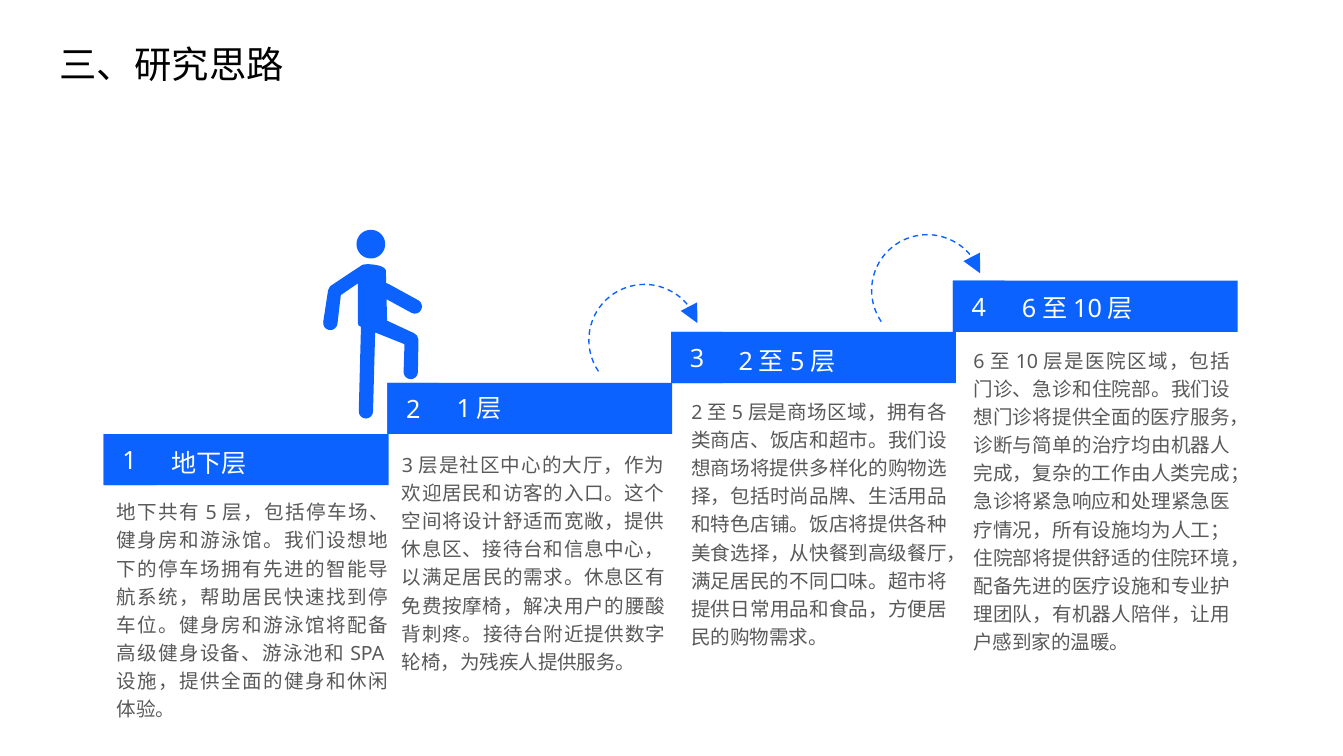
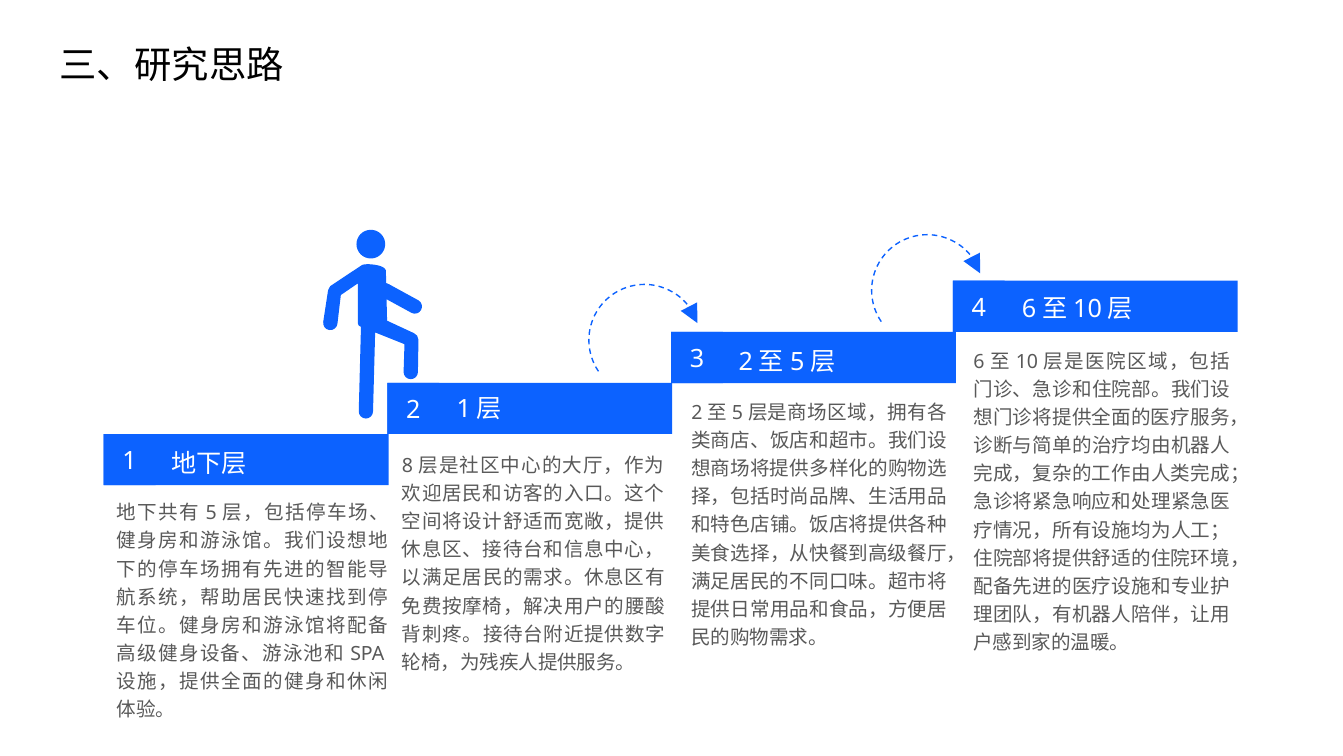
3: 3 -> 8 (407, 465)
